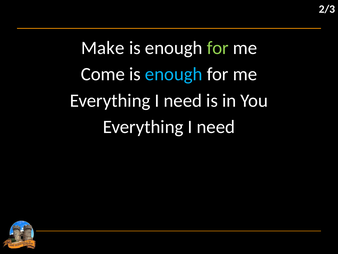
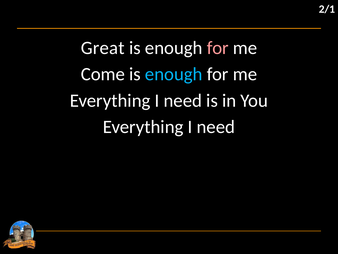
2/3: 2/3 -> 2/1 (327, 9)
Make: Make -> Great (103, 48)
for colour: light green -> pink (218, 48)
